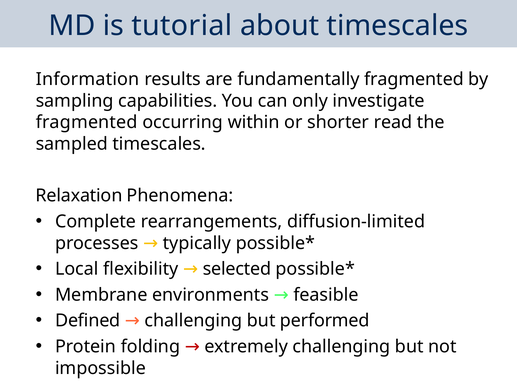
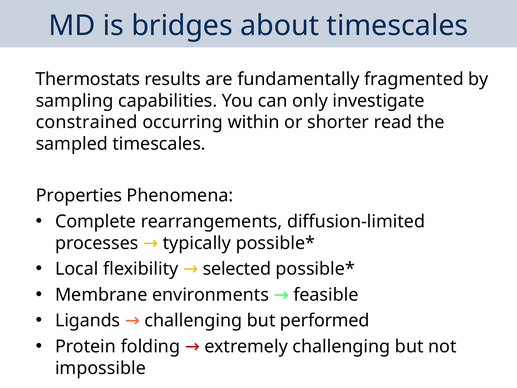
tutorial: tutorial -> bridges (182, 26)
Information: Information -> Thermostats (88, 79)
fragmented: fragmented -> constrained (87, 122)
Relaxation: Relaxation -> Properties (79, 196)
Defined: Defined -> Ligands (88, 320)
